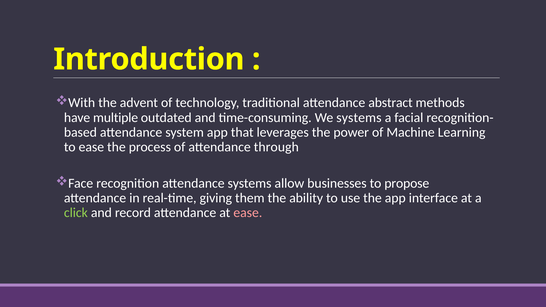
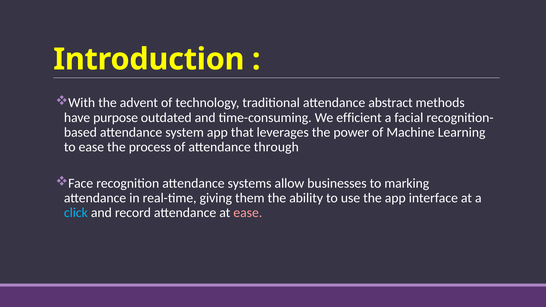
multiple: multiple -> purpose (116, 118)
We systems: systems -> efficient (359, 118)
propose: propose -> marking (407, 183)
click colour: light green -> light blue (76, 213)
